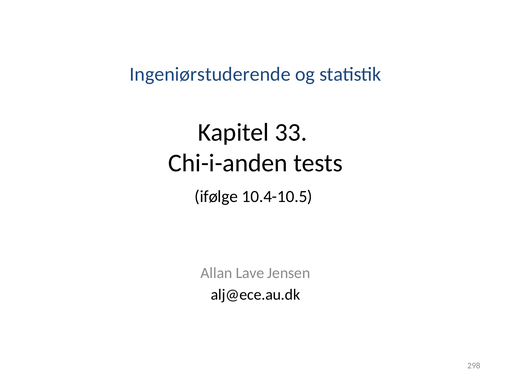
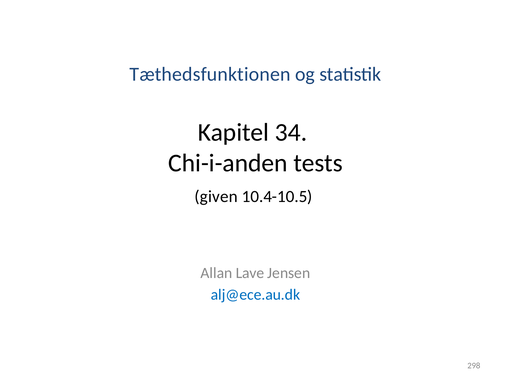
Ingeniørstuderende: Ingeniørstuderende -> Tæthedsfunktionen (210, 74)
33: 33 -> 34 (291, 132)
ifølge: ifølge -> given (216, 197)
alj@ece.au.dk colour: black -> blue (255, 295)
